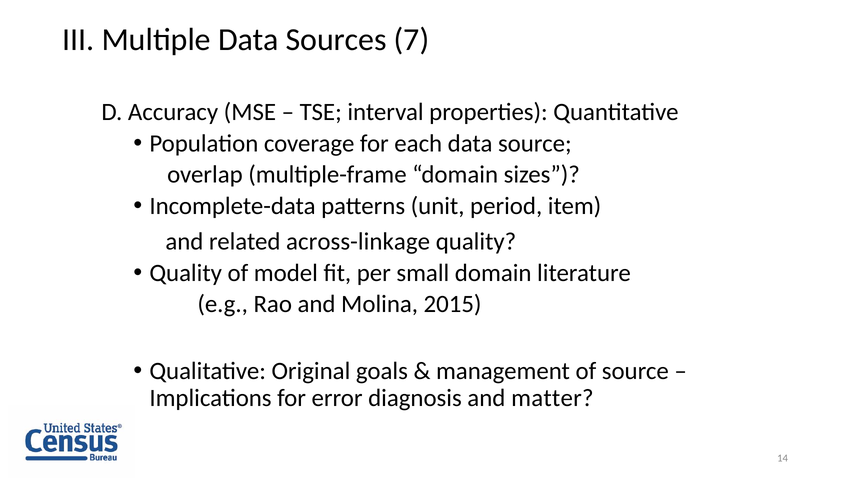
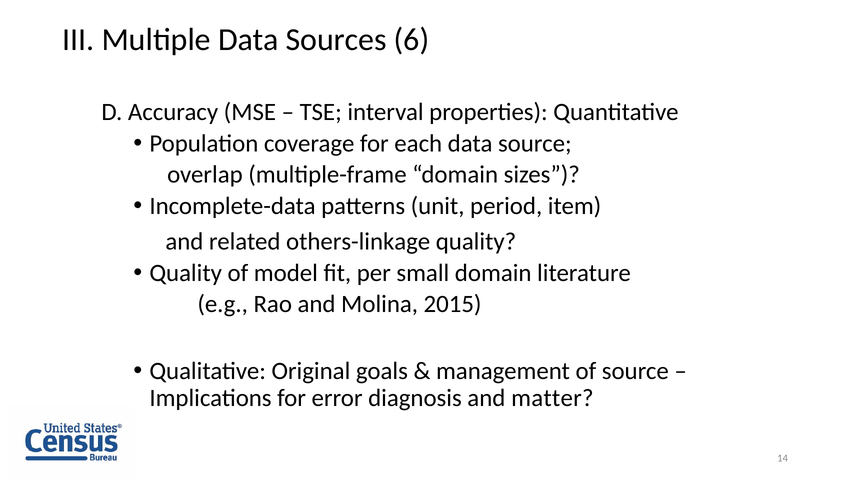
7: 7 -> 6 (412, 40)
across-linkage: across-linkage -> others-linkage (358, 242)
